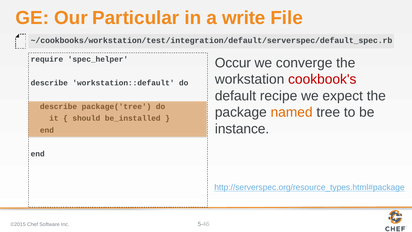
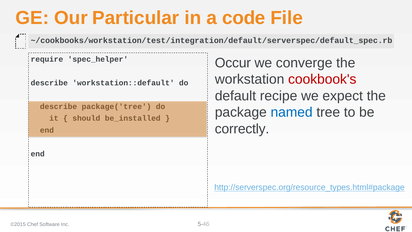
write: write -> code (244, 18)
named colour: orange -> blue (292, 112)
instance: instance -> correctly (242, 129)
